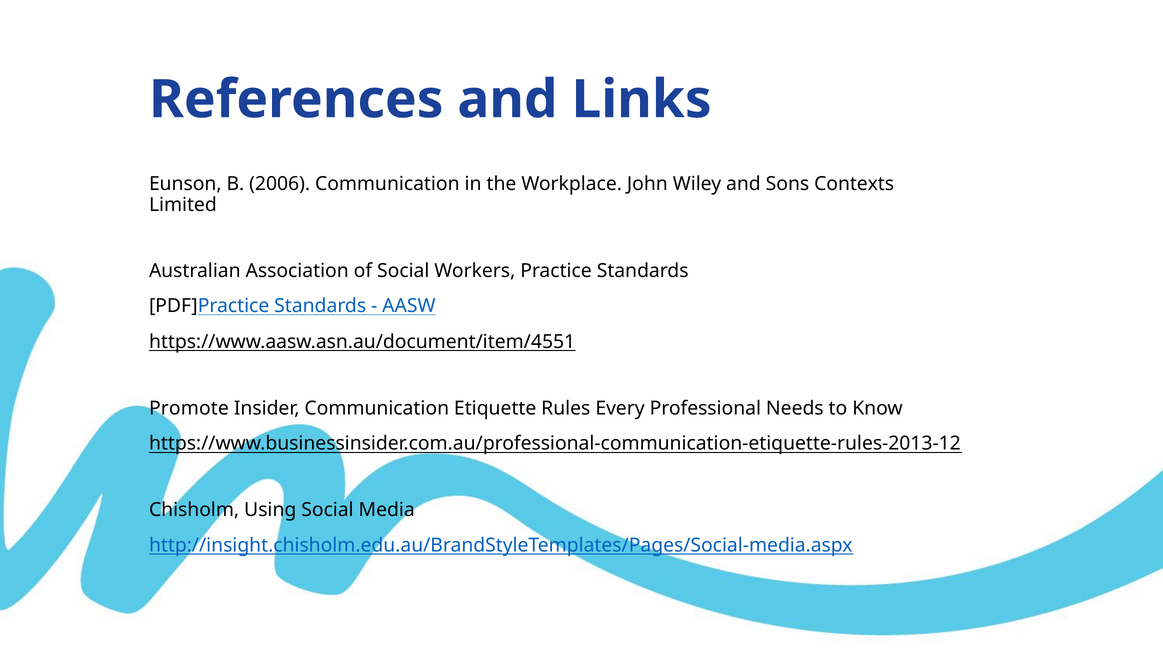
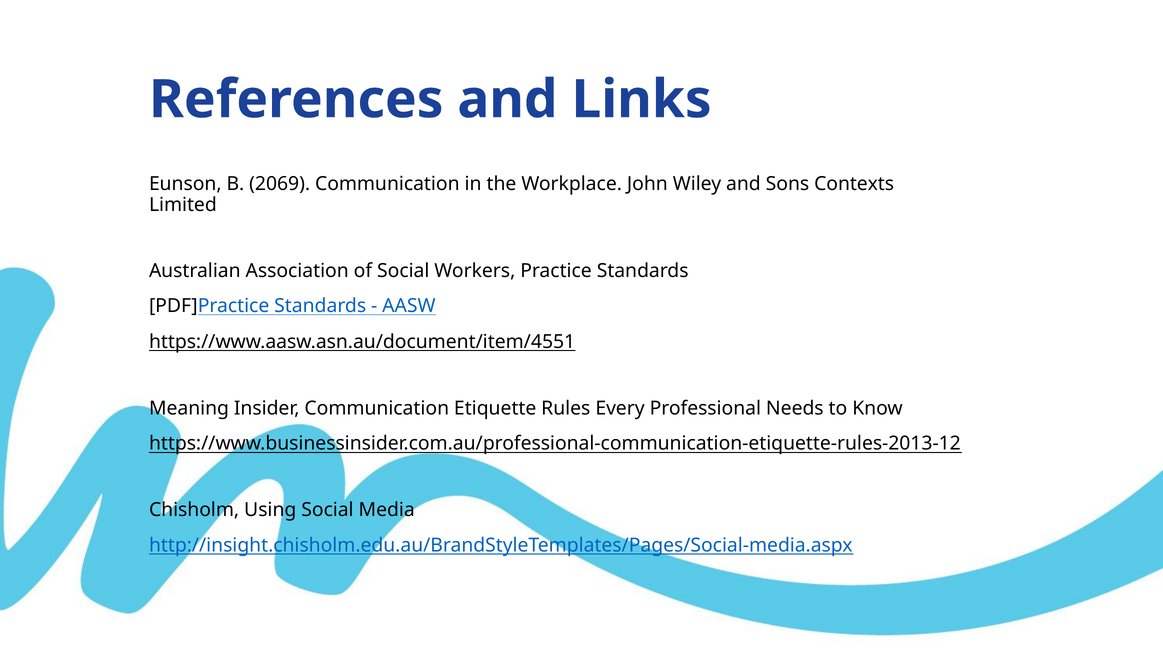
2006: 2006 -> 2069 (280, 184)
Promote: Promote -> Meaning (189, 408)
